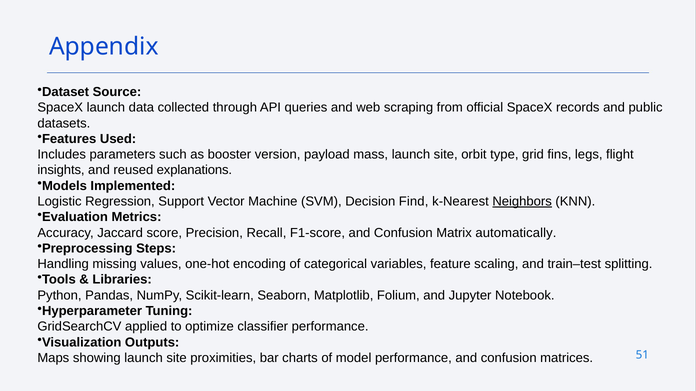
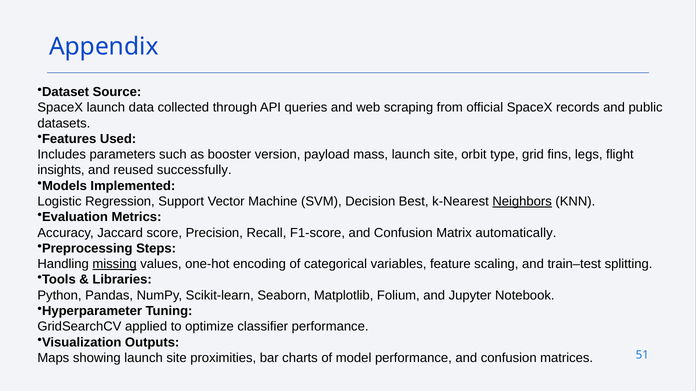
explanations: explanations -> successfully (194, 170)
Find: Find -> Best (414, 202)
missing underline: none -> present (115, 264)
